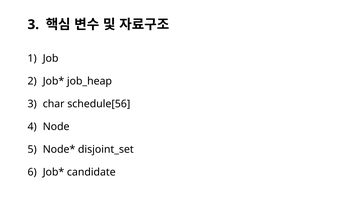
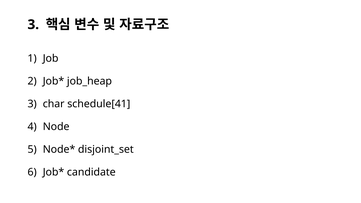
schedule[56: schedule[56 -> schedule[41 (99, 104)
